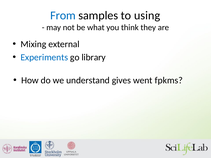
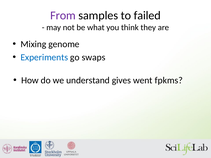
From colour: blue -> purple (63, 15)
using: using -> failed (147, 15)
external: external -> genome (64, 44)
library: library -> swaps (94, 57)
